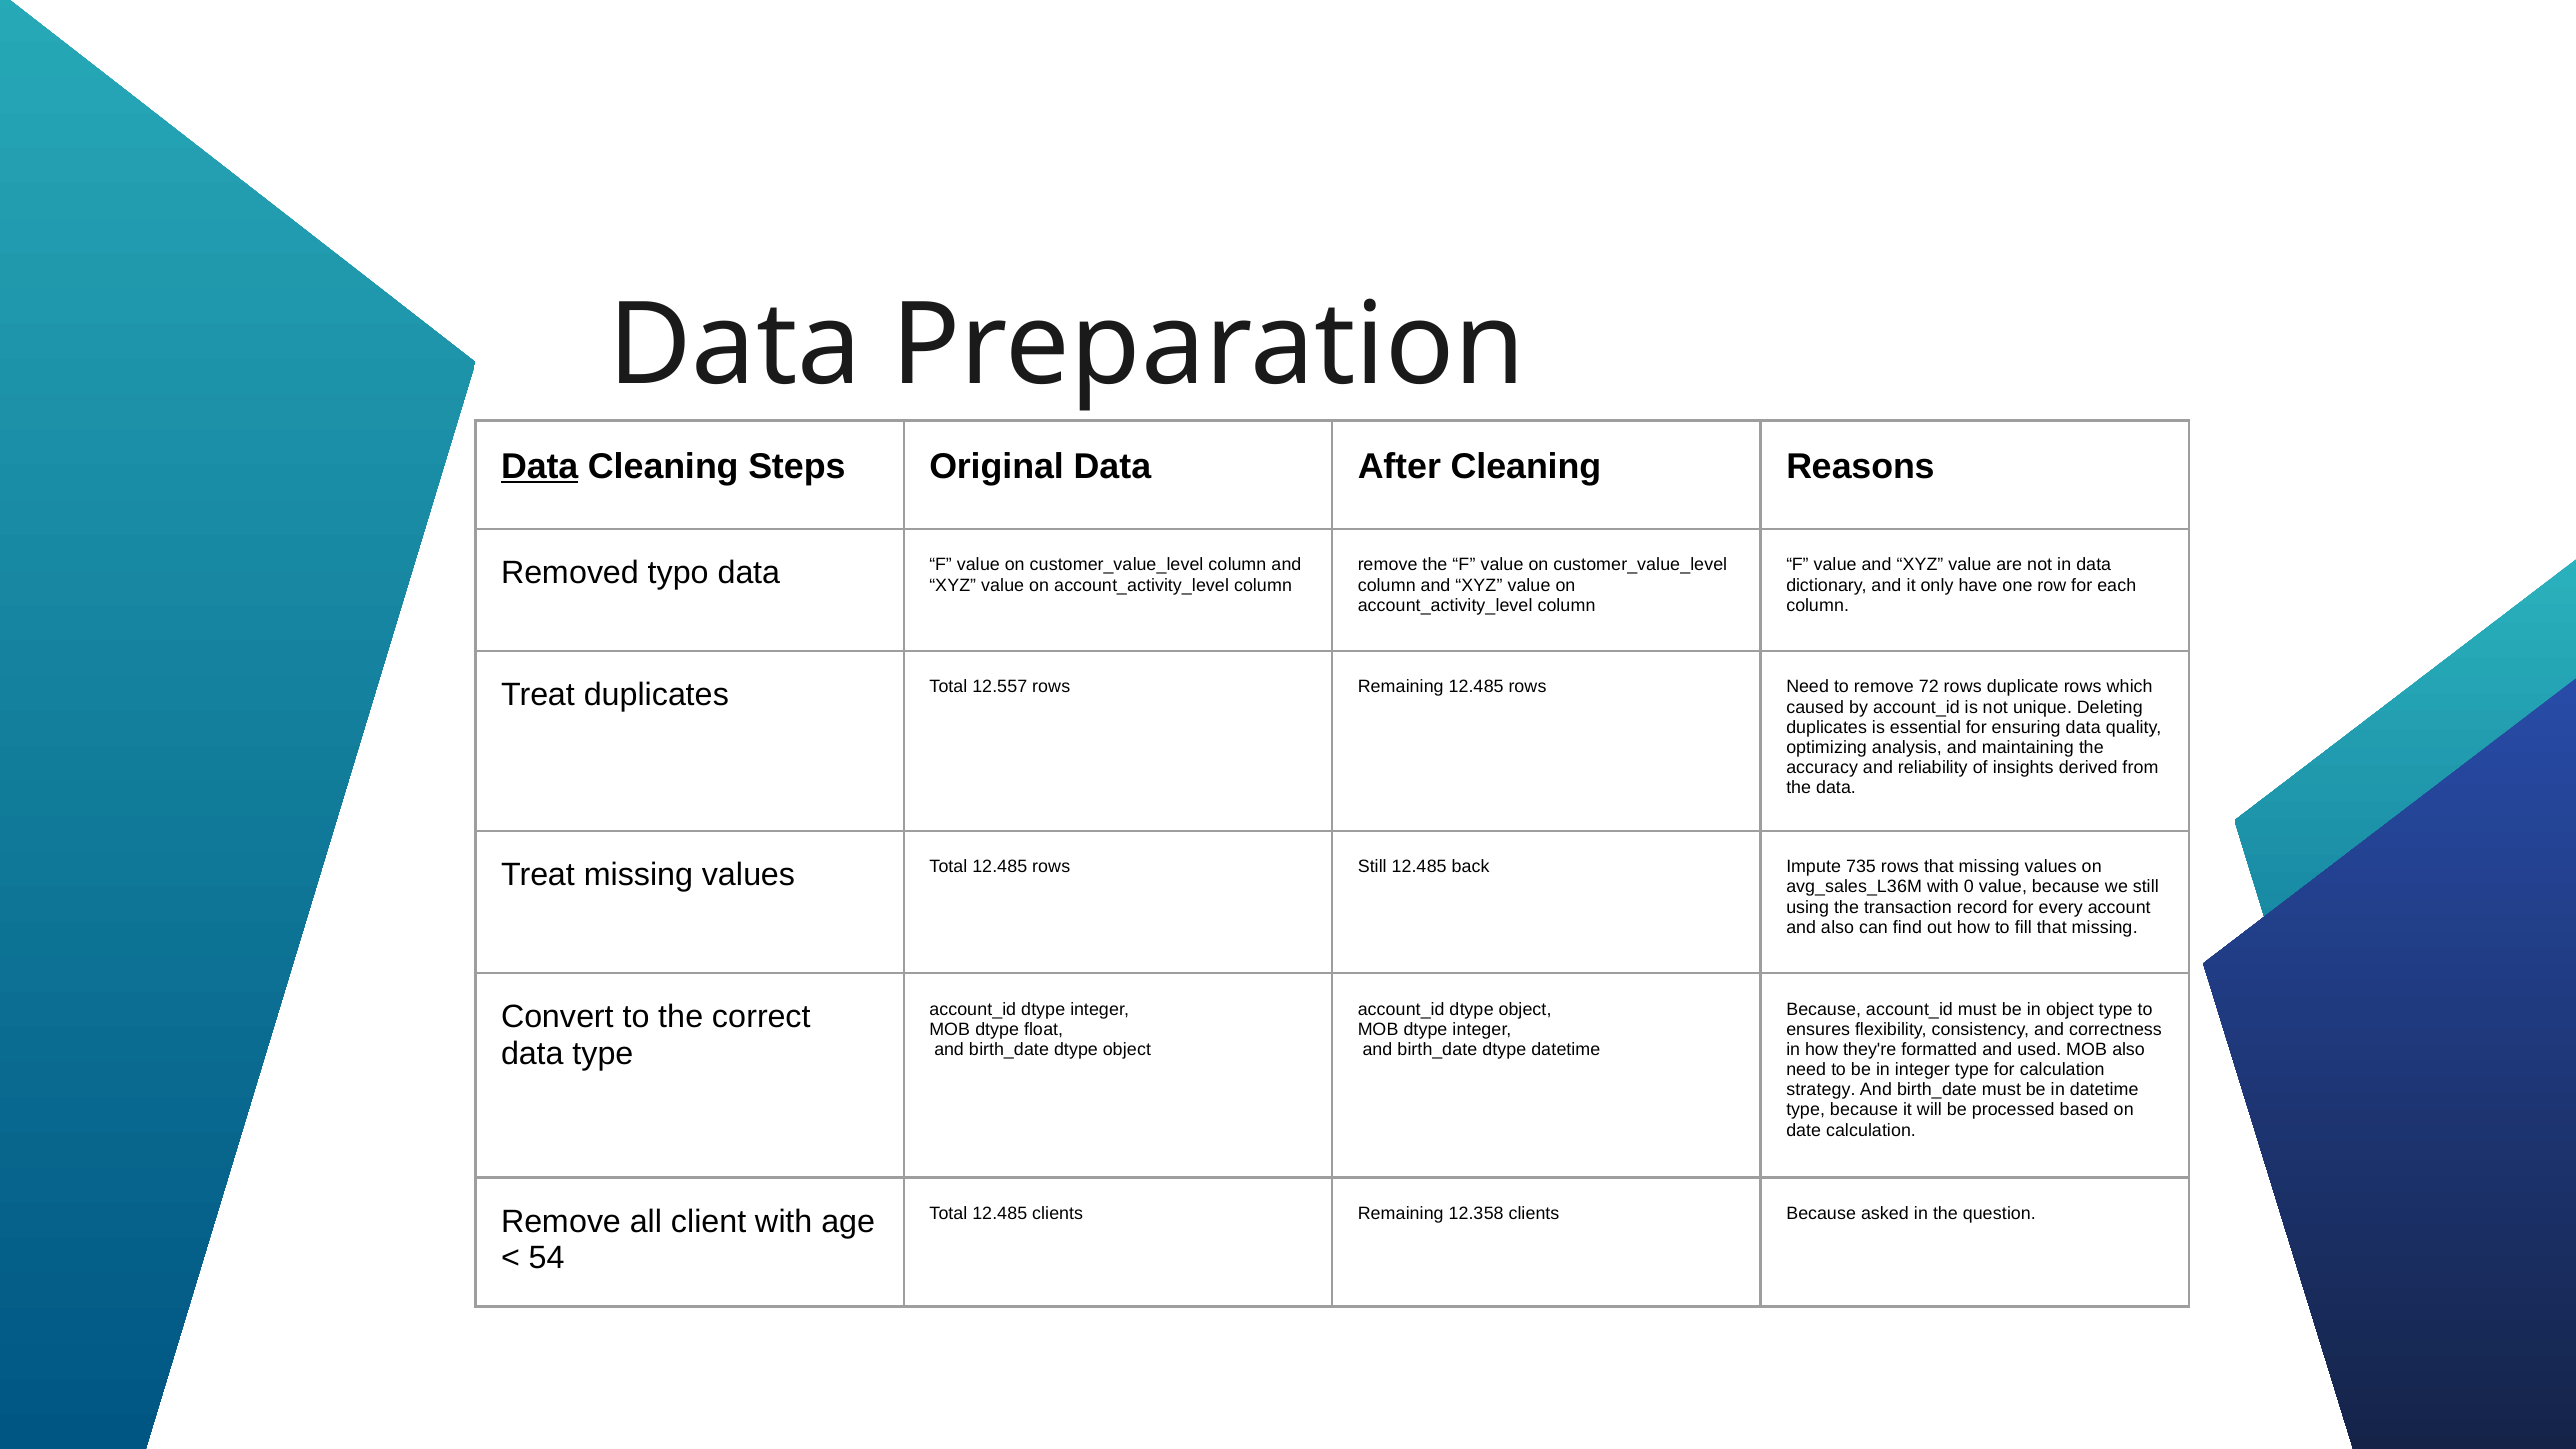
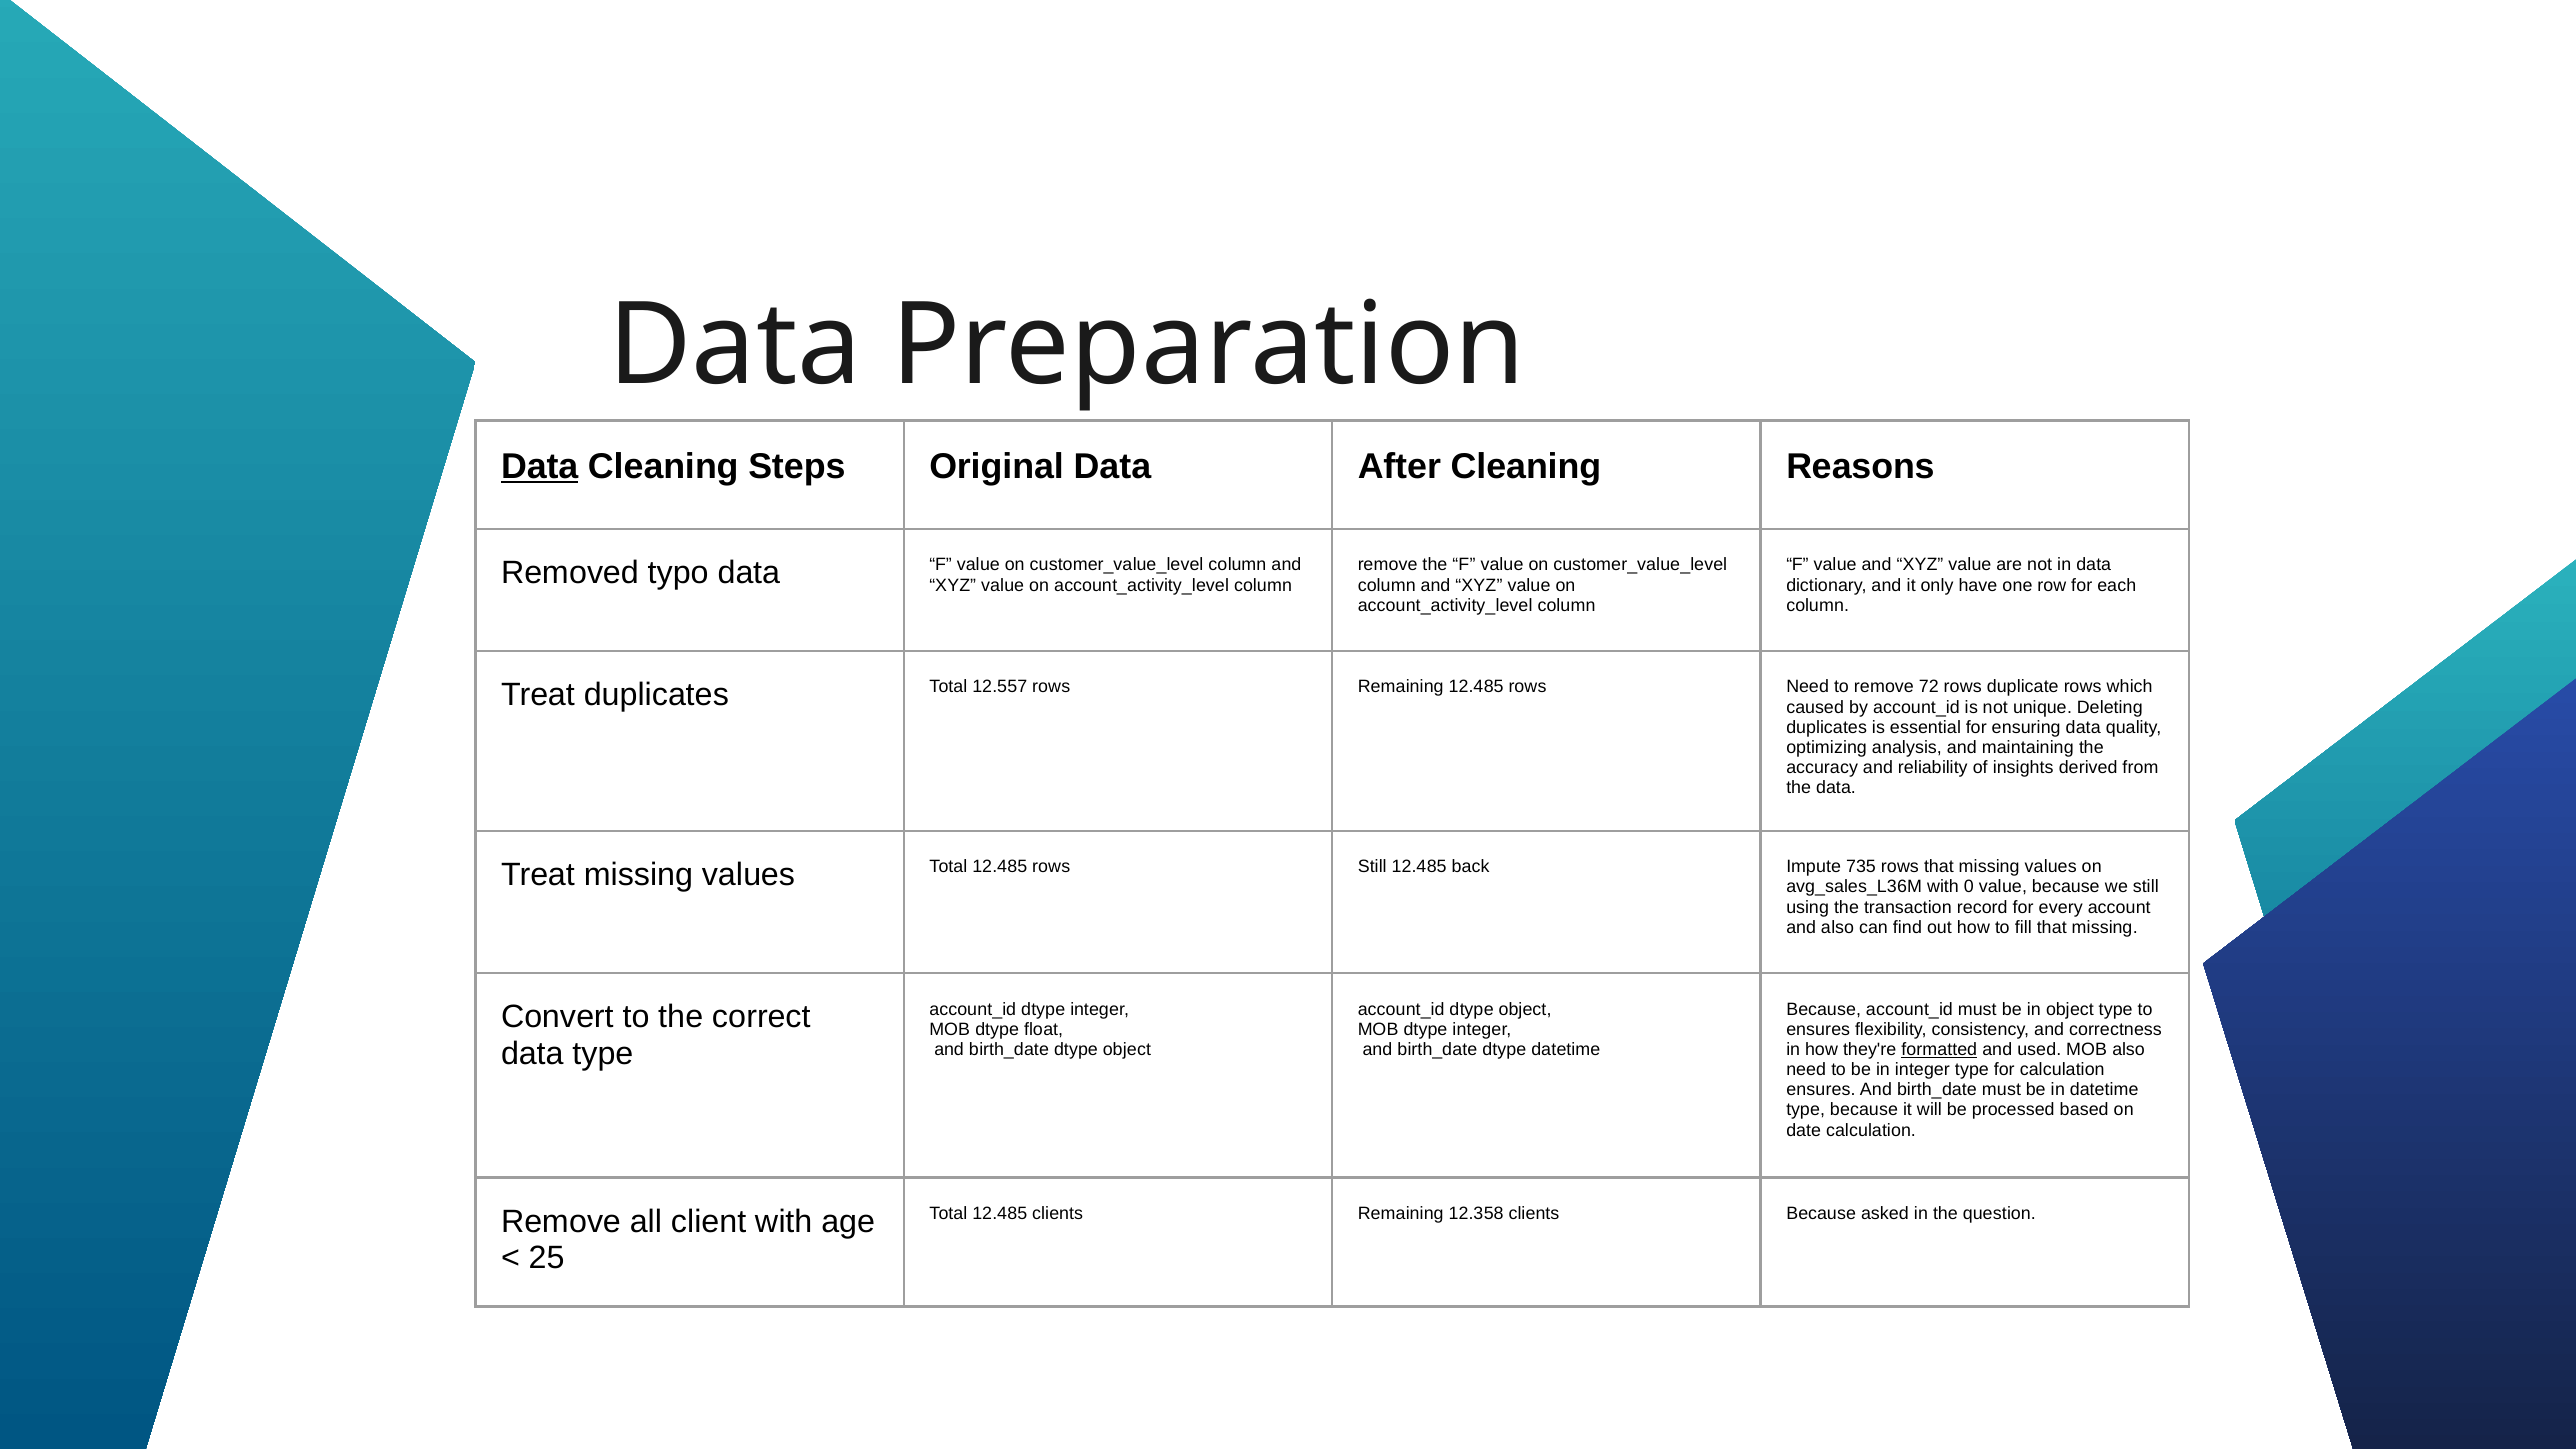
formatted underline: none -> present (1939, 1050)
strategy: strategy -> ensures (1821, 1090)
54: 54 -> 25 (547, 1258)
